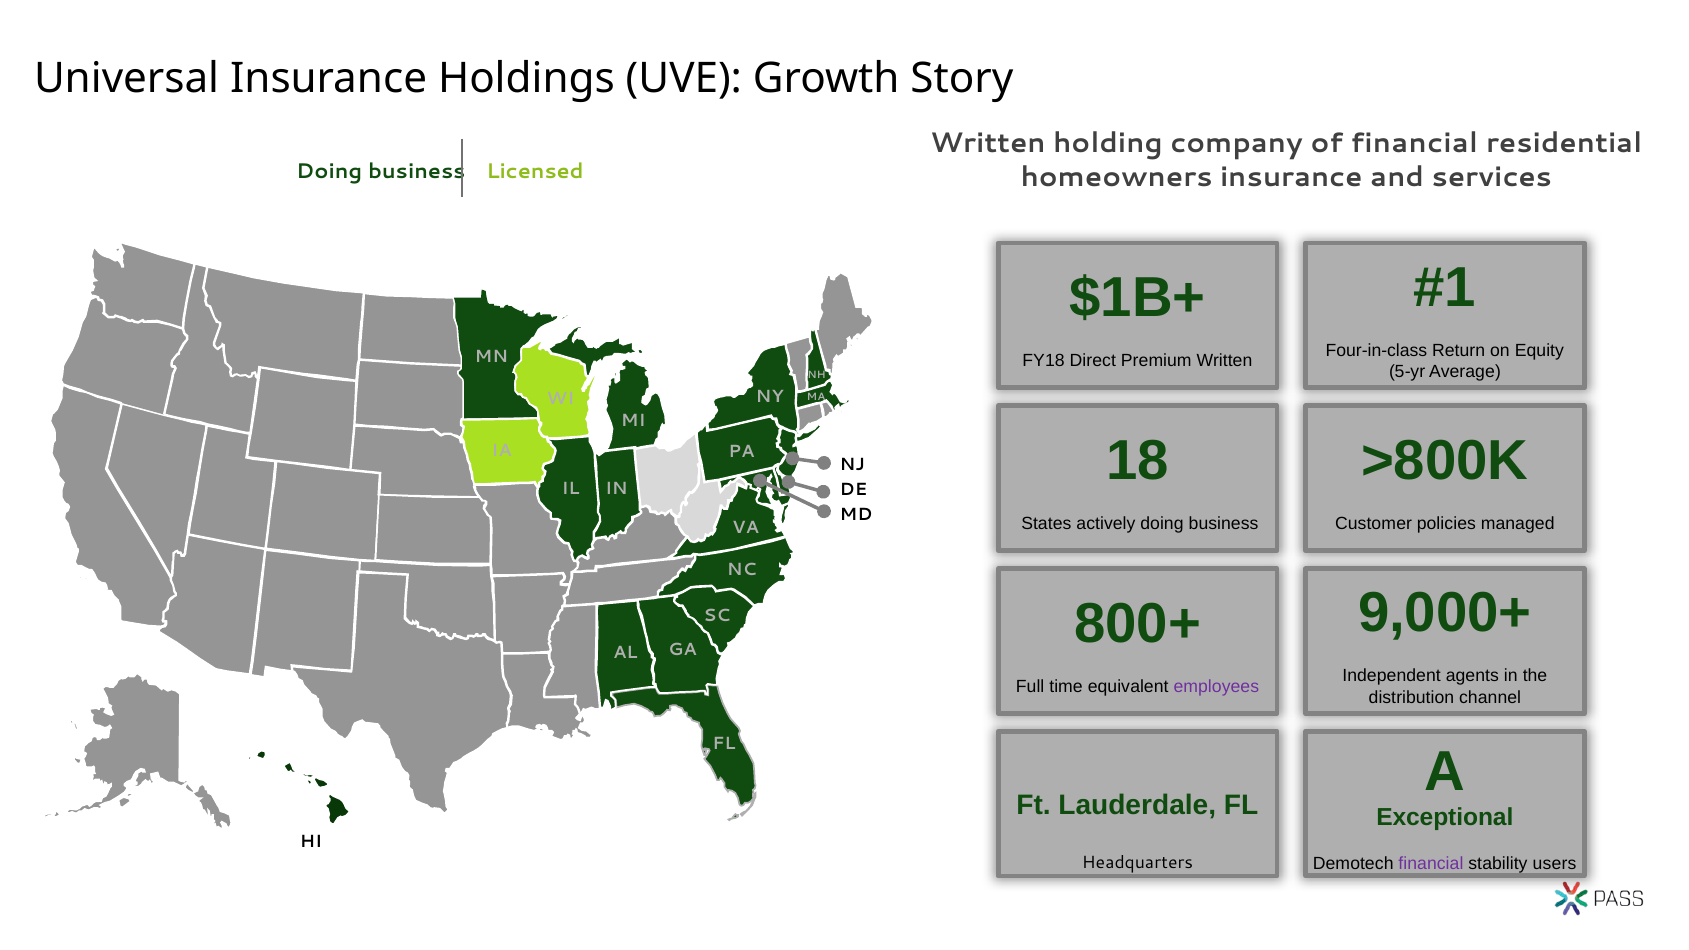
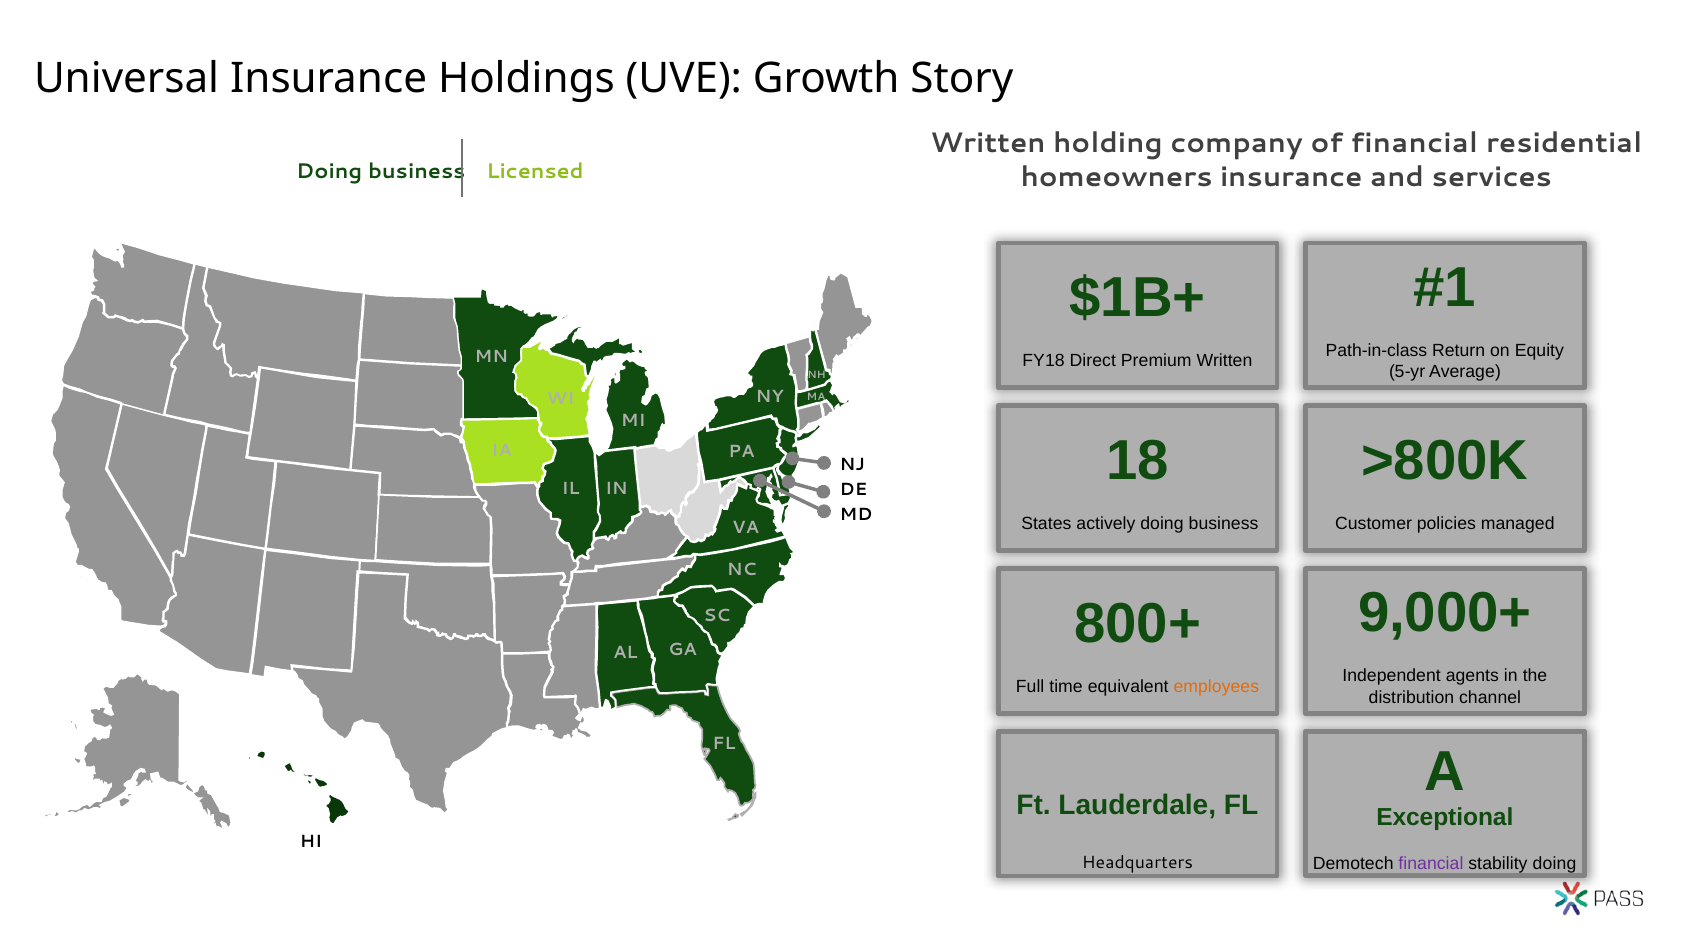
Four-in-class: Four-in-class -> Path-in-class (1376, 350)
employees colour: purple -> orange (1216, 687)
stability users: users -> doing (1554, 864)
